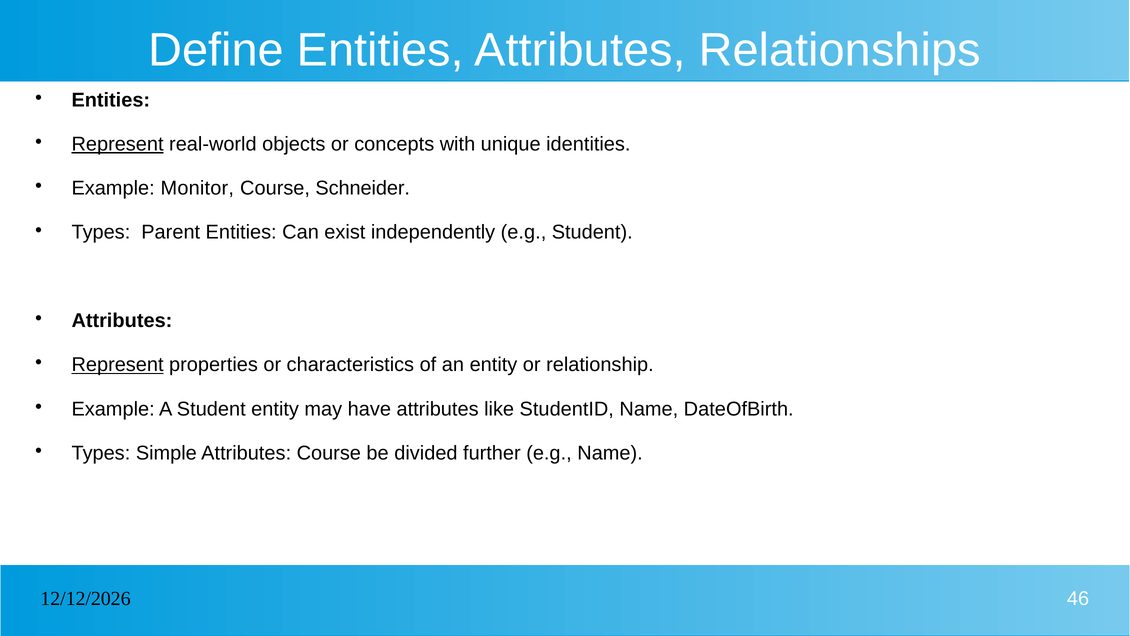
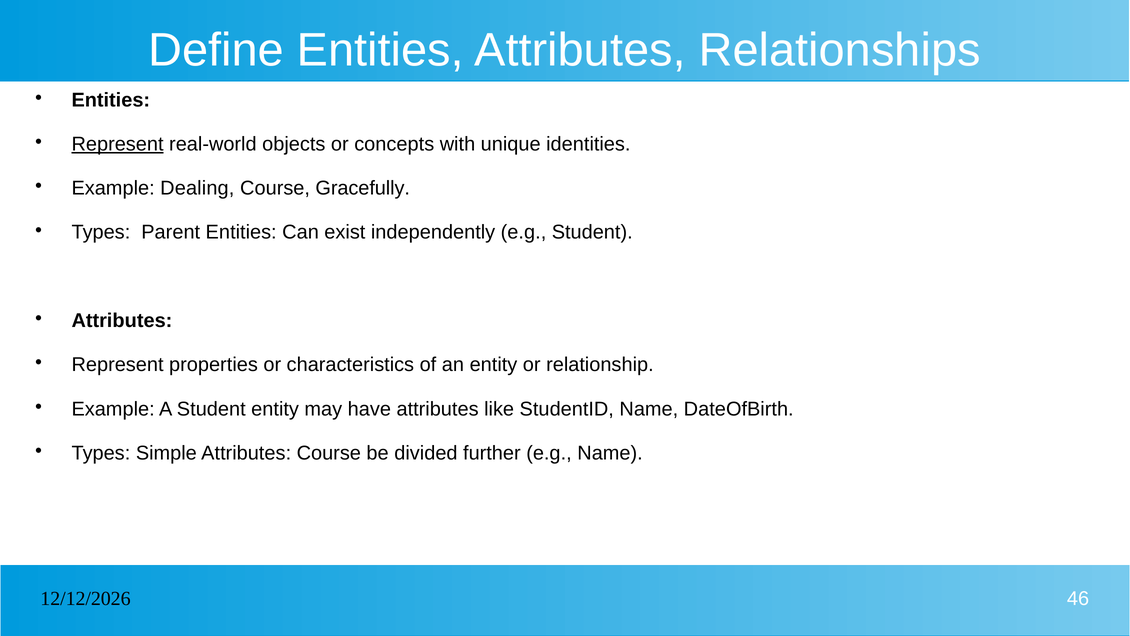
Monitor: Monitor -> Dealing (197, 188)
Schneider: Schneider -> Gracefully (363, 188)
Represent underline: present -> none (118, 365)
